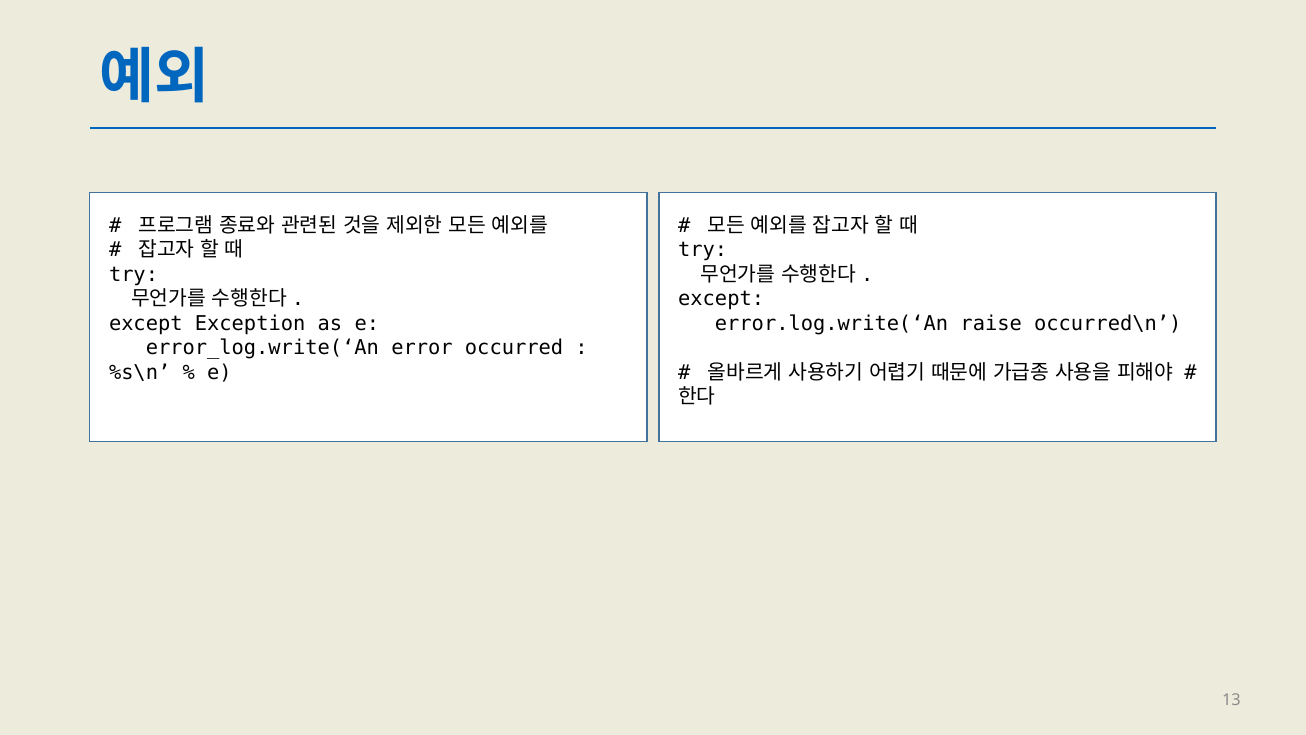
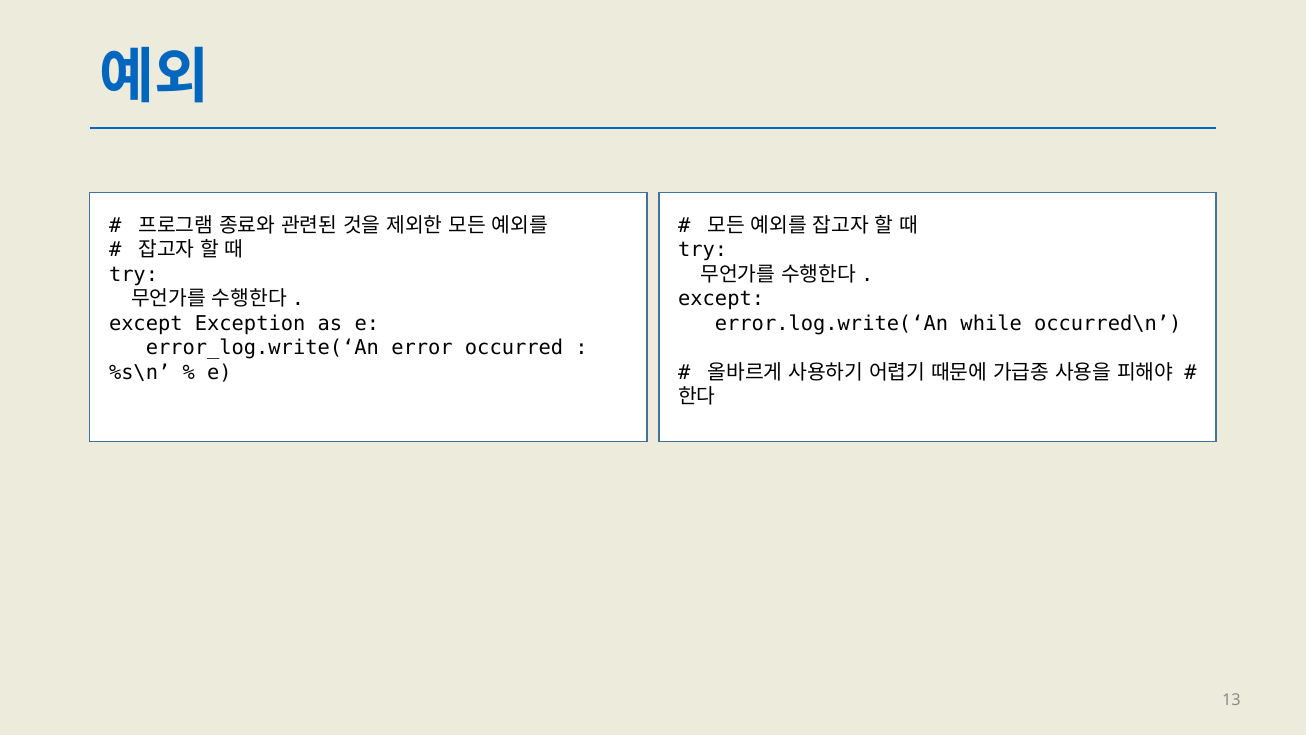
raise: raise -> while (991, 323)
